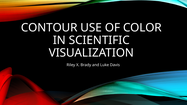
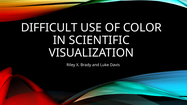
CONTOUR: CONTOUR -> DIFFICULT (49, 28)
